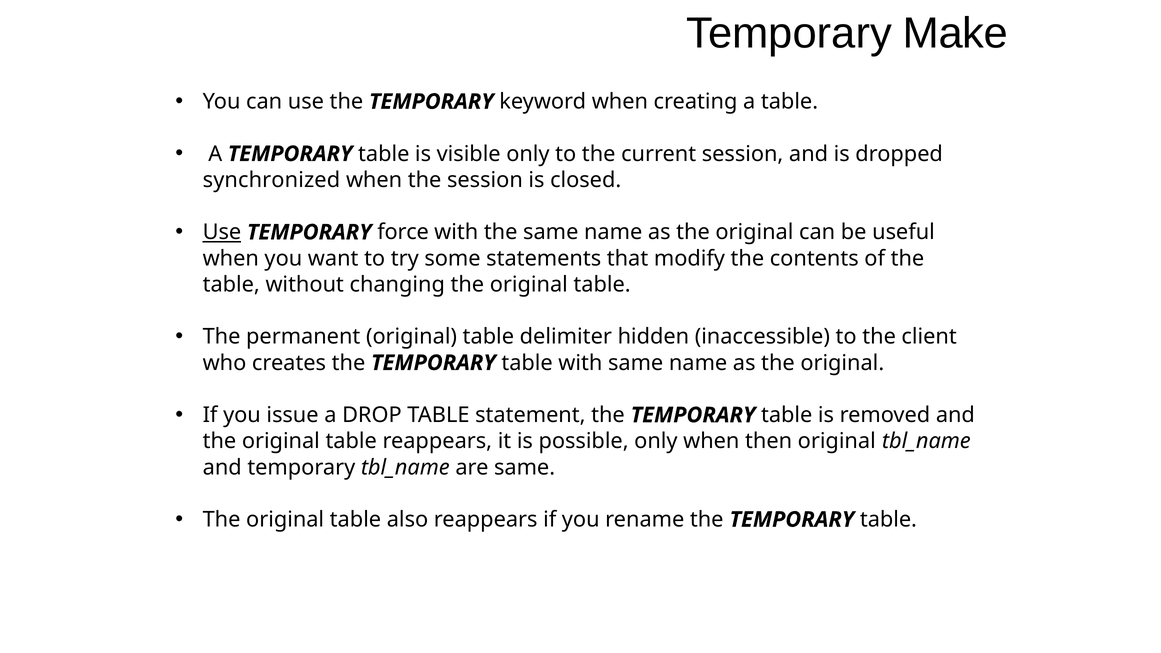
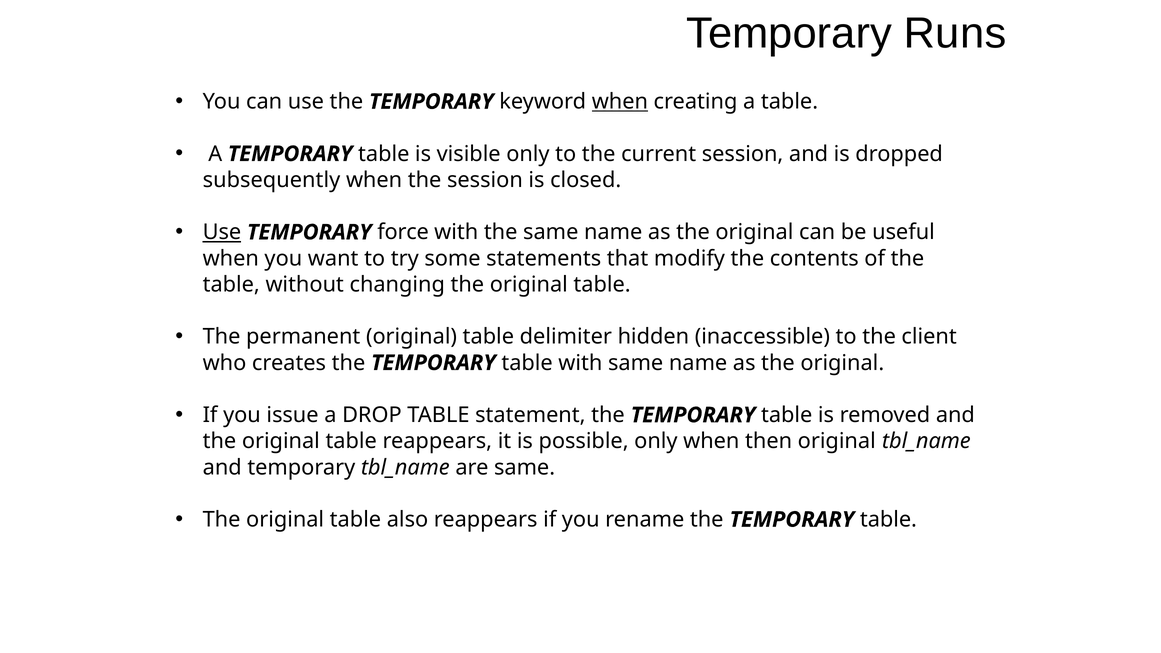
Make: Make -> Runs (955, 33)
when underline: none -> present (620, 102)
synchronized: synchronized -> subsequently (271, 180)
